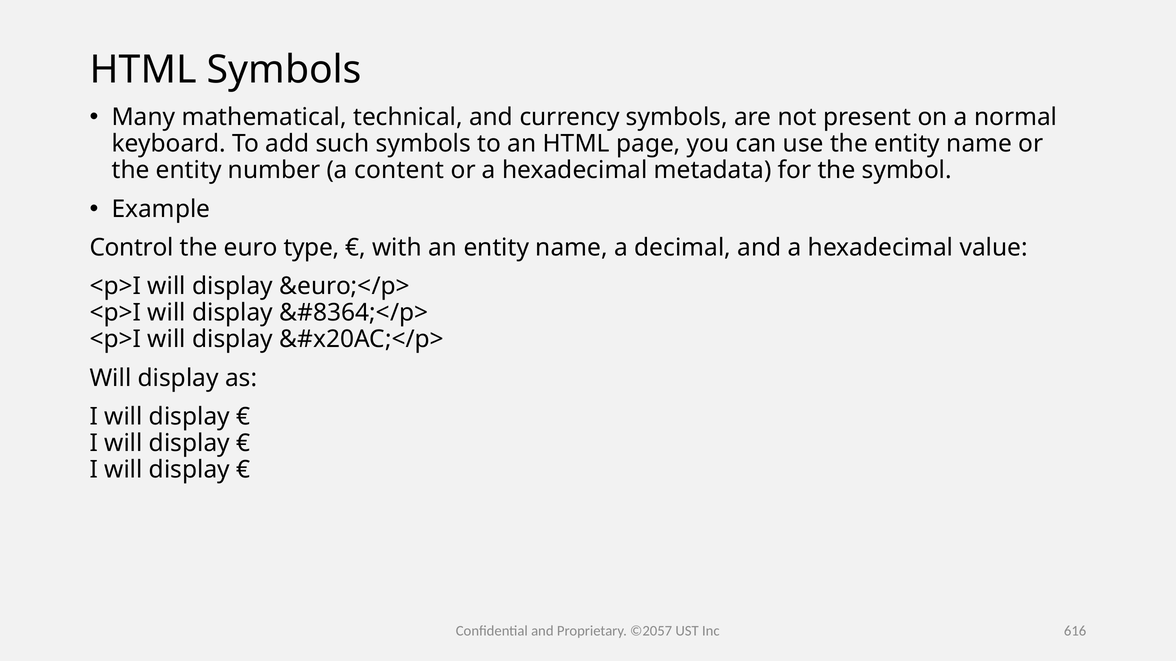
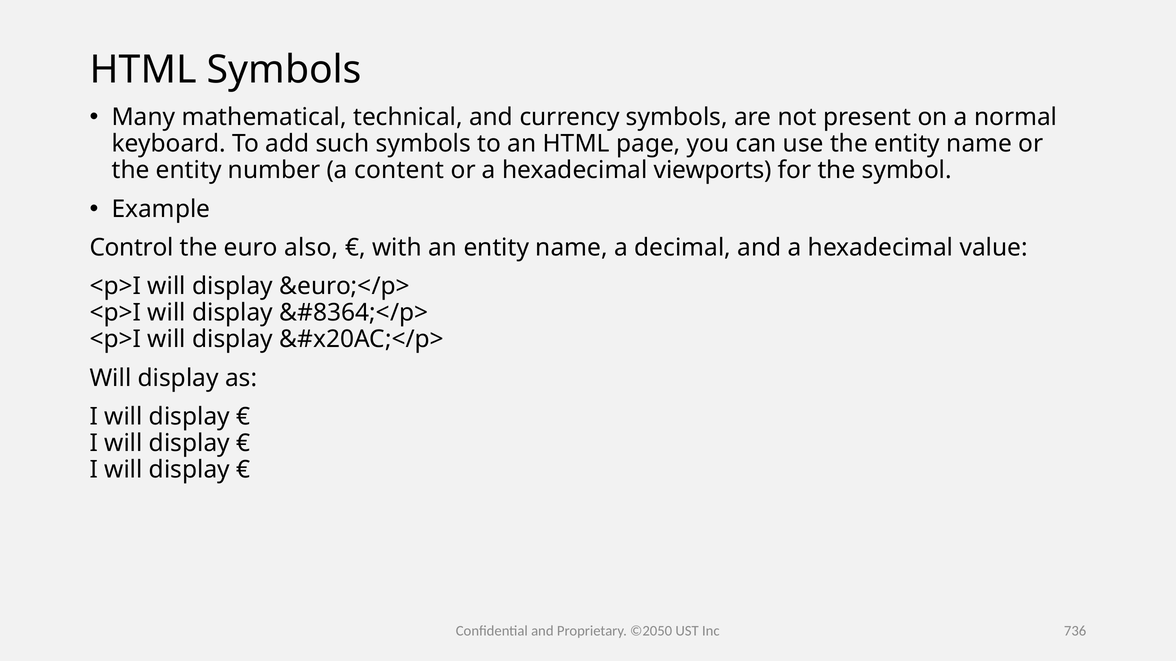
metadata: metadata -> viewports (713, 170)
type: type -> also (311, 248)
©2057: ©2057 -> ©2050 (651, 632)
616: 616 -> 736 (1075, 632)
